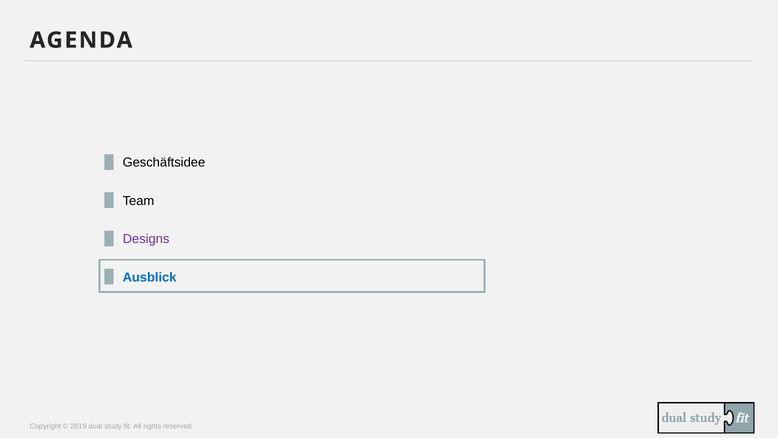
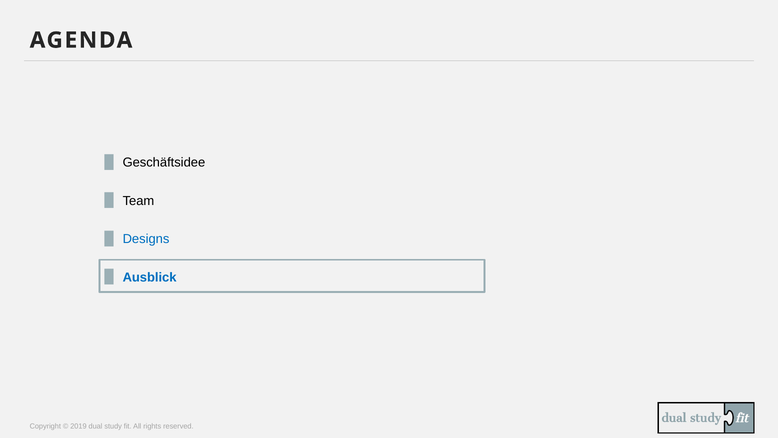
Designs colour: purple -> blue (146, 239)
